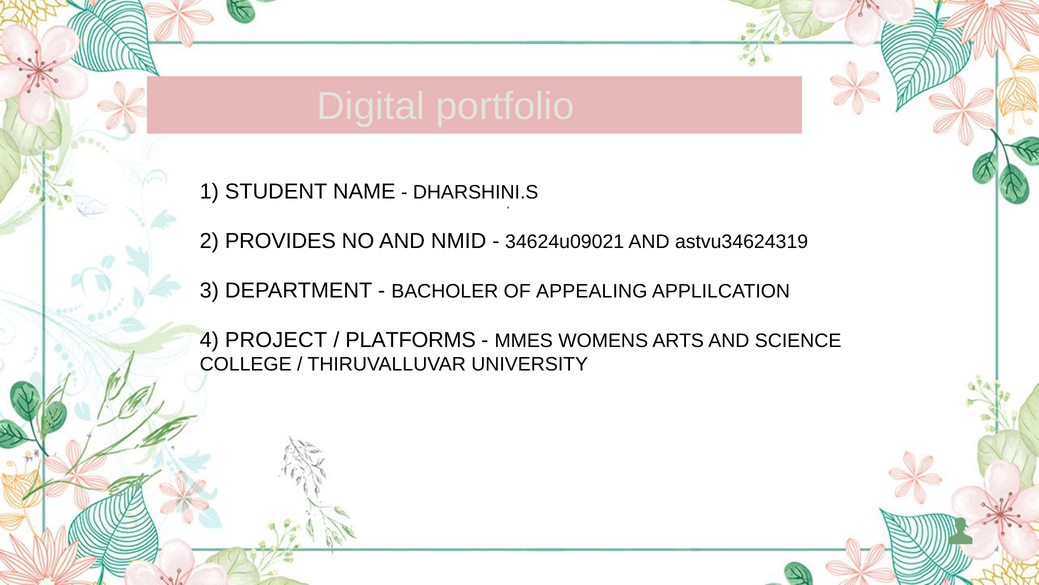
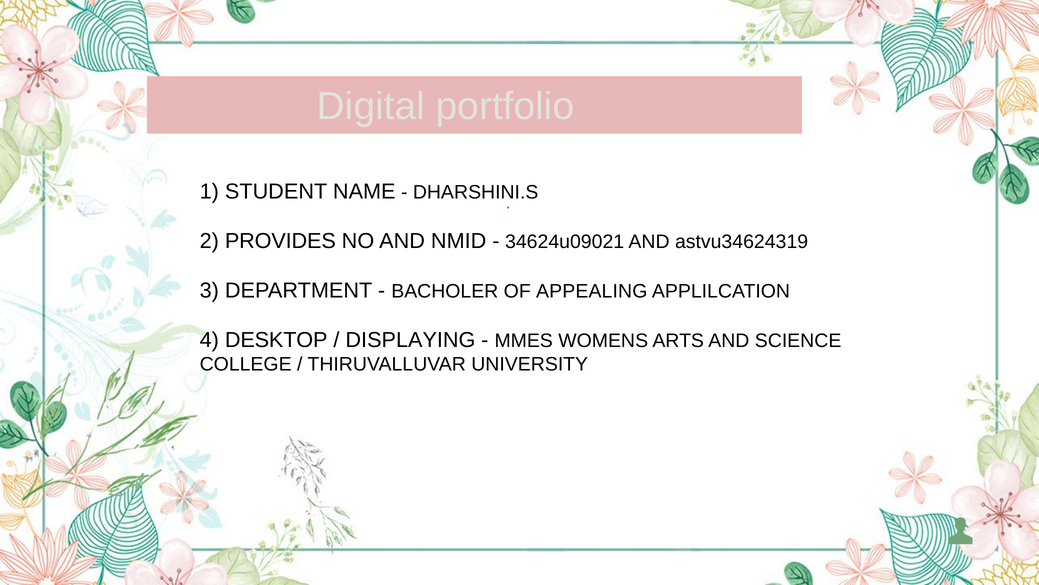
PROJECT: PROJECT -> DESKTOP (276, 340)
PLATFORMS: PLATFORMS -> DISPLAYING (410, 340)
